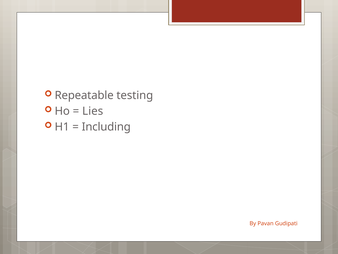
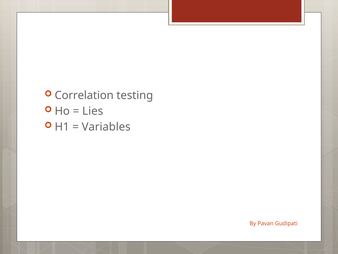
Repeatable: Repeatable -> Correlation (84, 95)
Including: Including -> Variables (106, 127)
